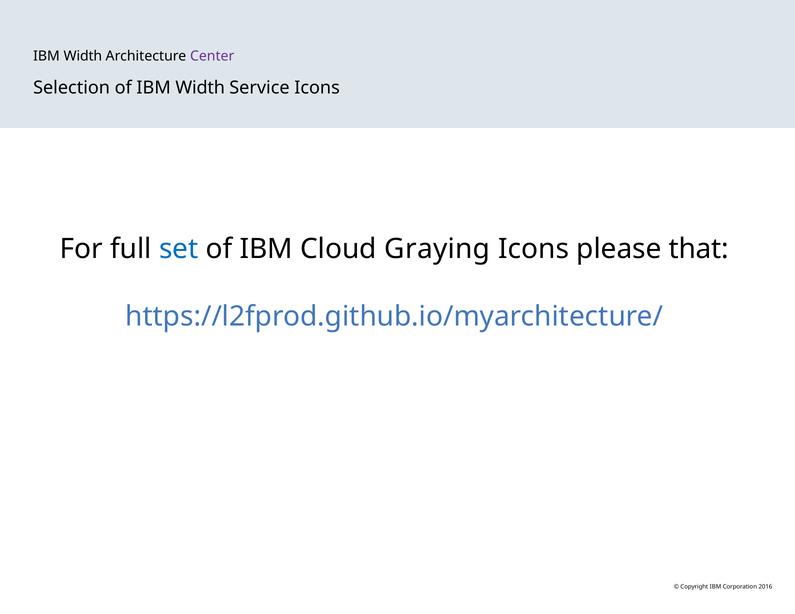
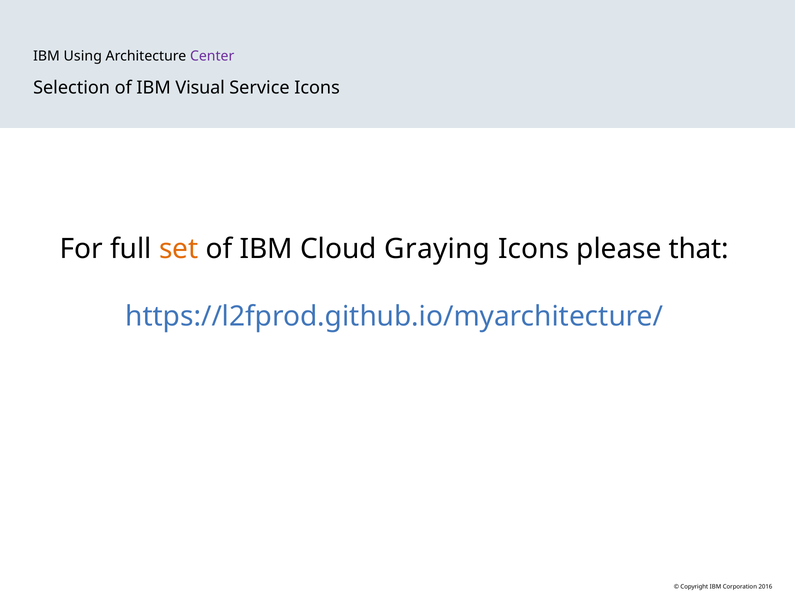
Width: Width -> Using (83, 56)
of IBM Width: Width -> Visual (200, 88)
set colour: blue -> orange (179, 249)
